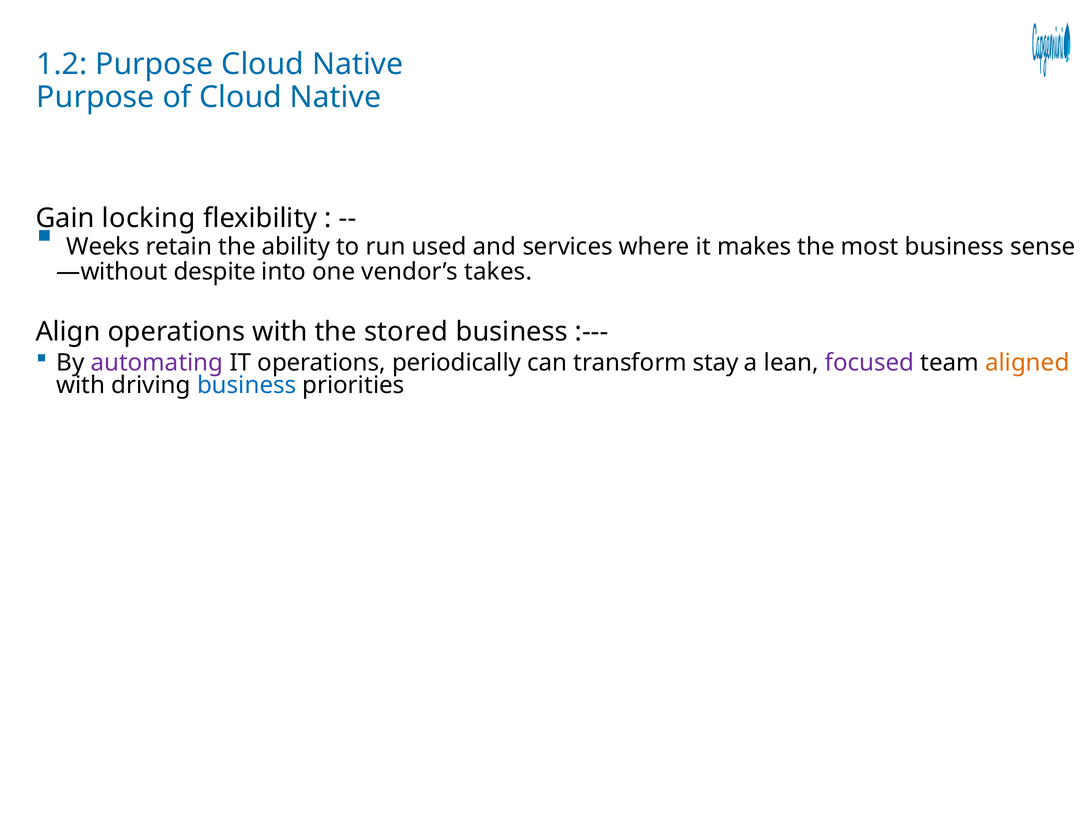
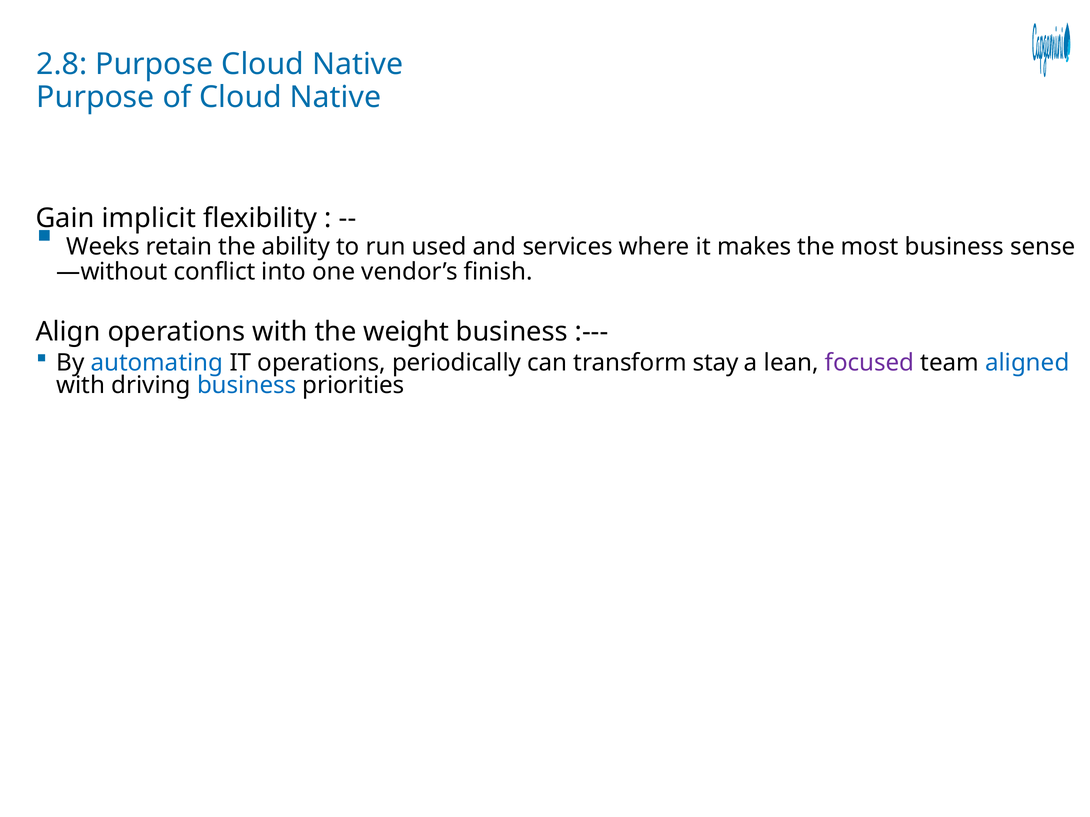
1.2: 1.2 -> 2.8 (62, 64)
locking: locking -> implicit (149, 218)
despite: despite -> conflict (215, 272)
takes: takes -> finish (498, 272)
stored: stored -> weight (406, 332)
automating colour: purple -> blue (157, 363)
aligned colour: orange -> blue (1027, 363)
